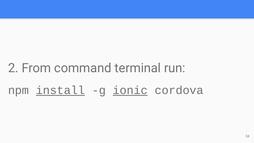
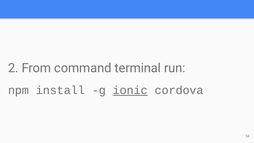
install underline: present -> none (60, 90)
